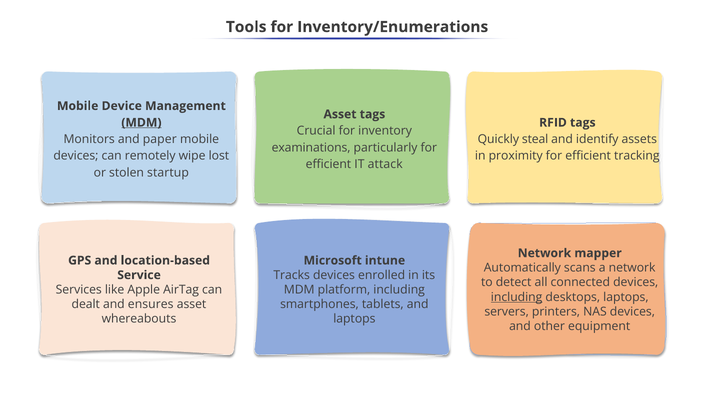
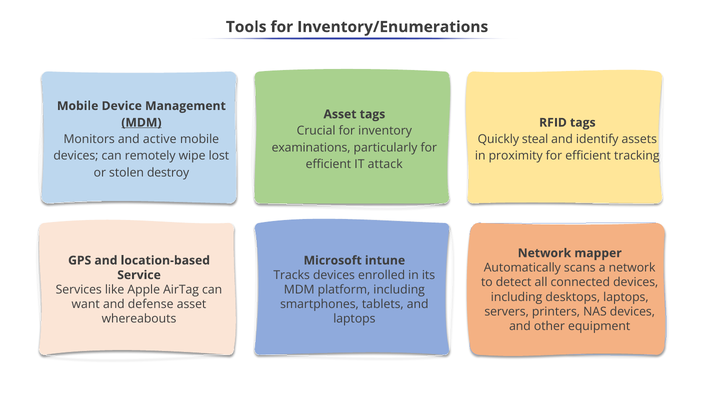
paper: paper -> active (160, 139)
startup: startup -> destroy (168, 173)
including underline: present -> none (517, 297)
dealt: dealt -> want (86, 305)
ensures: ensures -> defense (151, 305)
